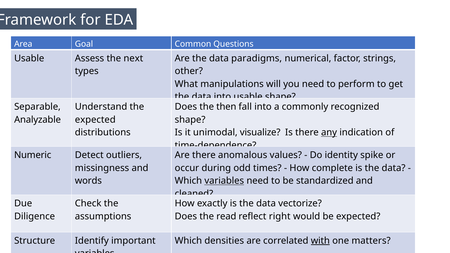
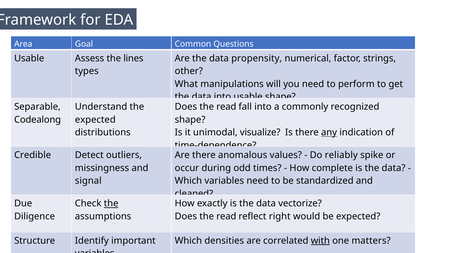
next: next -> lines (133, 58)
paradigms: paradigms -> propensity (257, 58)
then: then -> read (226, 107)
Analyzable: Analyzable -> Codealong (38, 120)
Numeric: Numeric -> Credible (33, 155)
identity: identity -> reliably (341, 155)
words: words -> signal (88, 181)
variables underline: present -> none (224, 181)
the underline: none -> present (111, 204)
